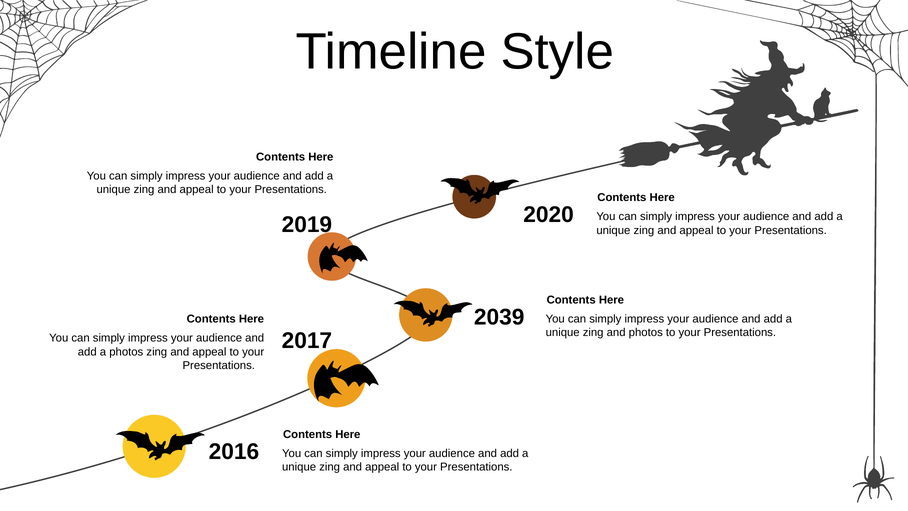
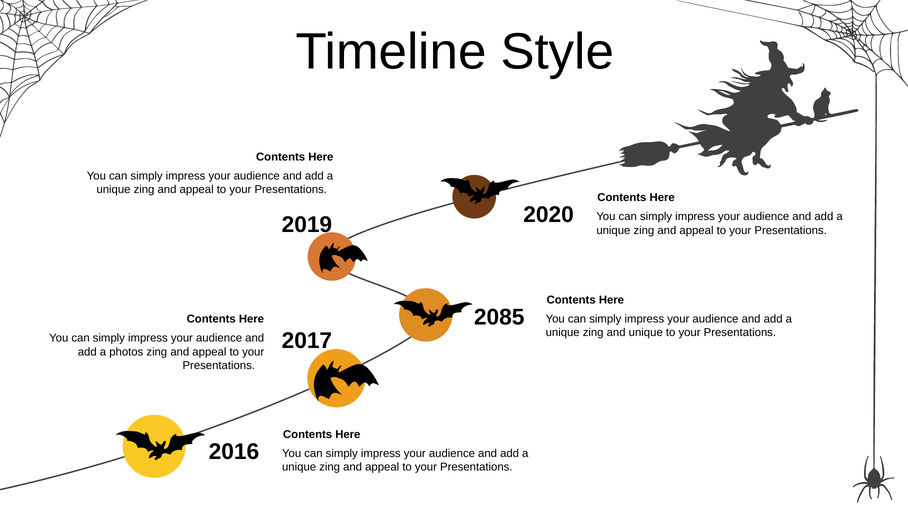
2039: 2039 -> 2085 (499, 317)
and photos: photos -> unique (646, 332)
